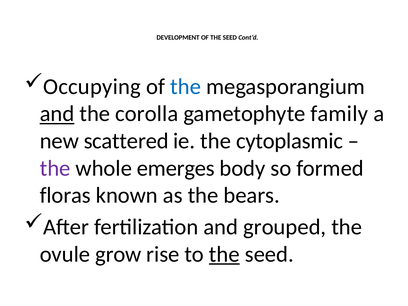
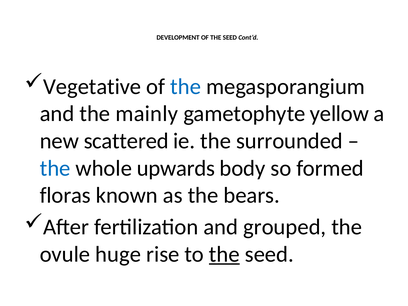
Occupying: Occupying -> Vegetative (92, 87)
and underline: present -> none (57, 114)
corolla: corolla -> mainly (147, 114)
family: family -> yellow (339, 114)
cytoplasmic: cytoplasmic -> surrounded (289, 141)
the colour: purple -> blue (55, 168)
emerges: emerges -> upwards (176, 168)
grow: grow -> huge (118, 254)
